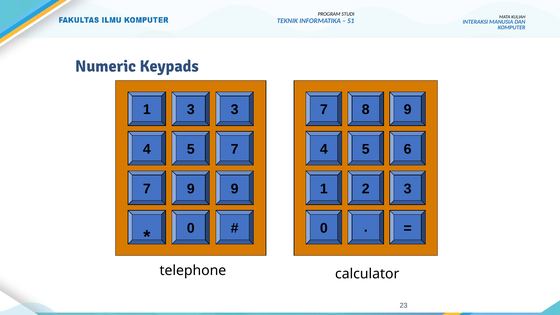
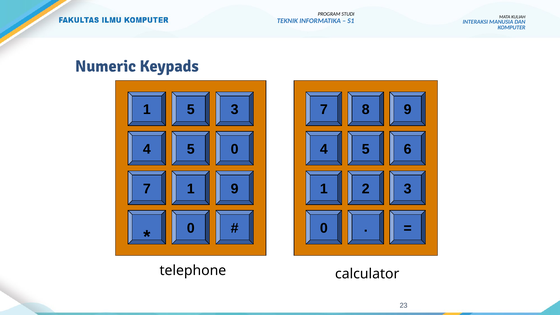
1 3: 3 -> 5 (191, 110)
5 7: 7 -> 0 (235, 149)
7 9: 9 -> 1 (191, 189)
